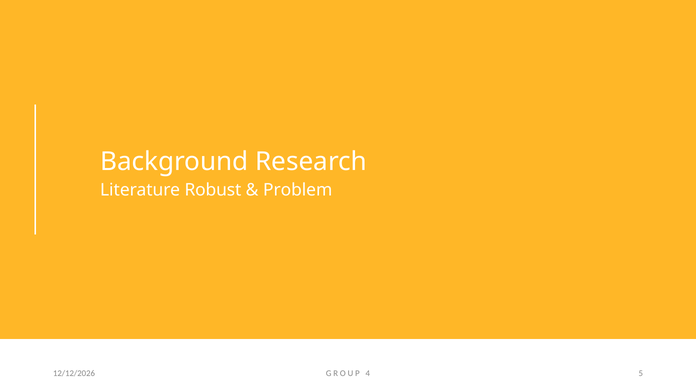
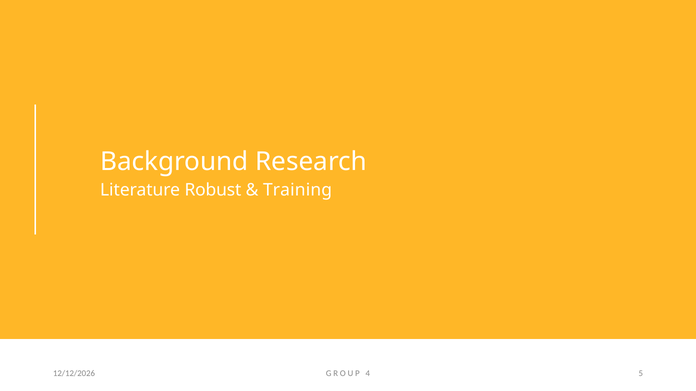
Problem: Problem -> Training (298, 190)
